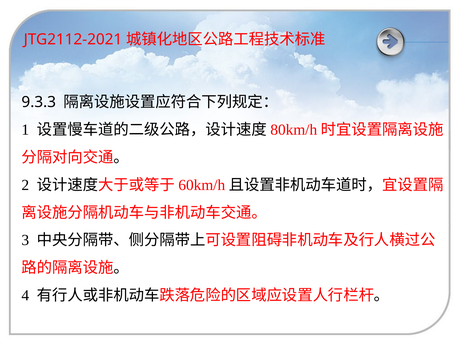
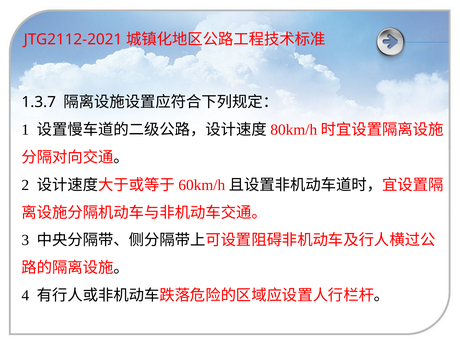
9.3.3: 9.3.3 -> 1.3.7 (39, 102)
